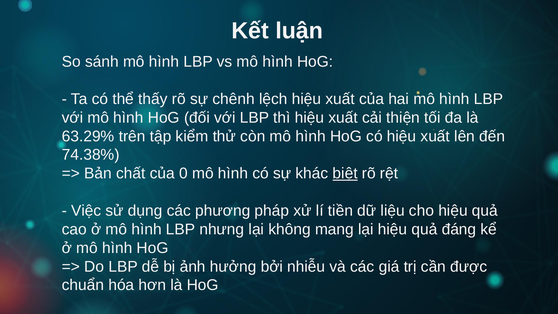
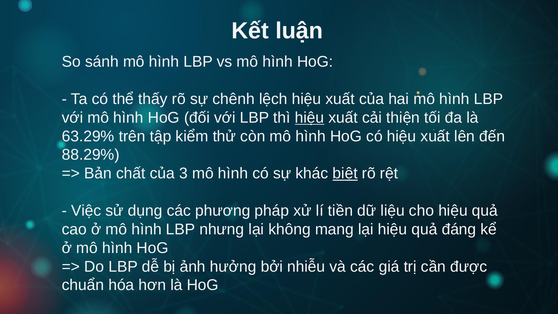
hiệu underline: none -> present (310, 118)
74.38%: 74.38% -> 88.29% (91, 155)
0: 0 -> 3 (183, 173)
